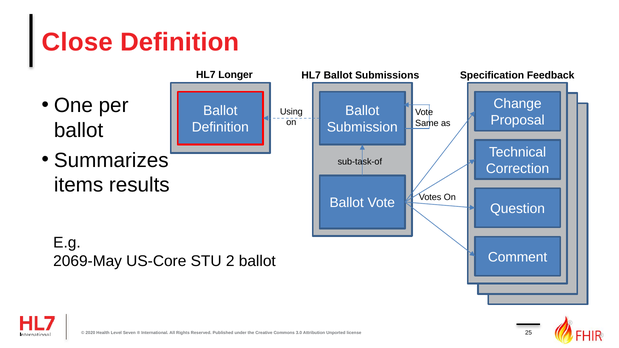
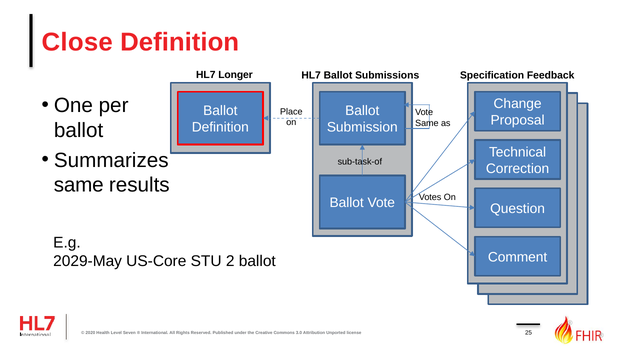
Using: Using -> Place (291, 112)
items: items -> same (79, 185)
2069-May: 2069-May -> 2029-May (88, 261)
